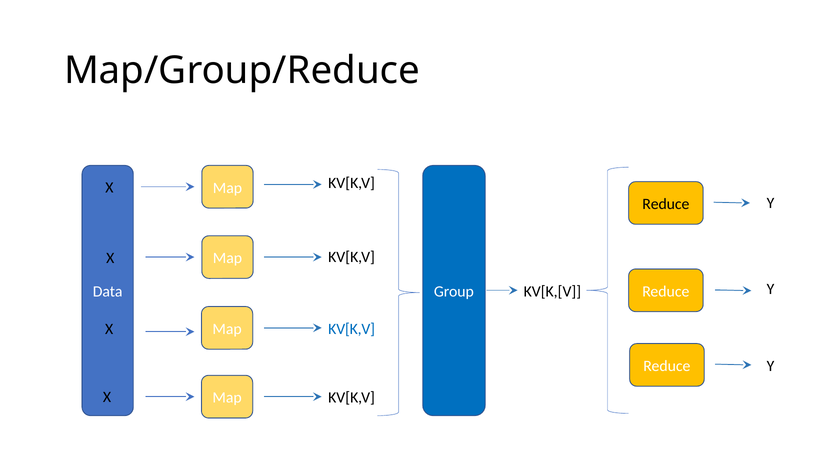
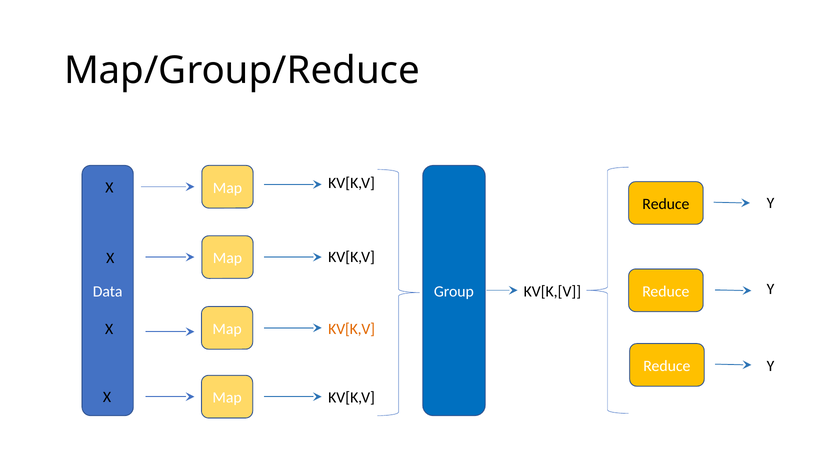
KV[K,V colour: blue -> orange (352, 329)
